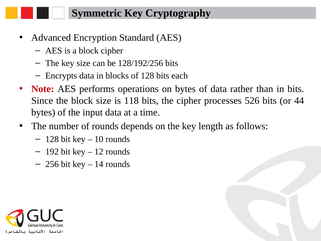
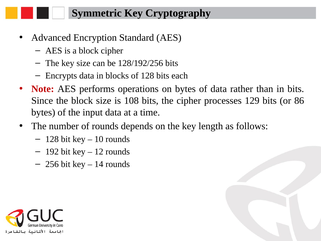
118: 118 -> 108 (131, 101)
526: 526 -> 129 (252, 101)
44: 44 -> 86 (299, 101)
